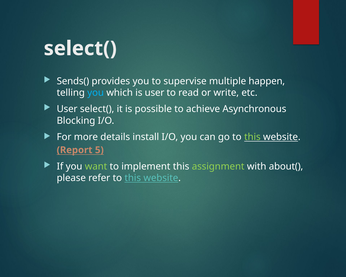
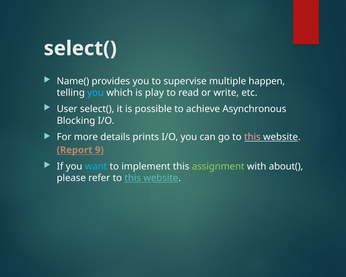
Sends(: Sends( -> Name( (73, 81)
is user: user -> play (154, 93)
install: install -> prints (146, 137)
this colour: light green -> pink (252, 137)
5: 5 -> 9 (99, 150)
want colour: light green -> light blue (96, 166)
